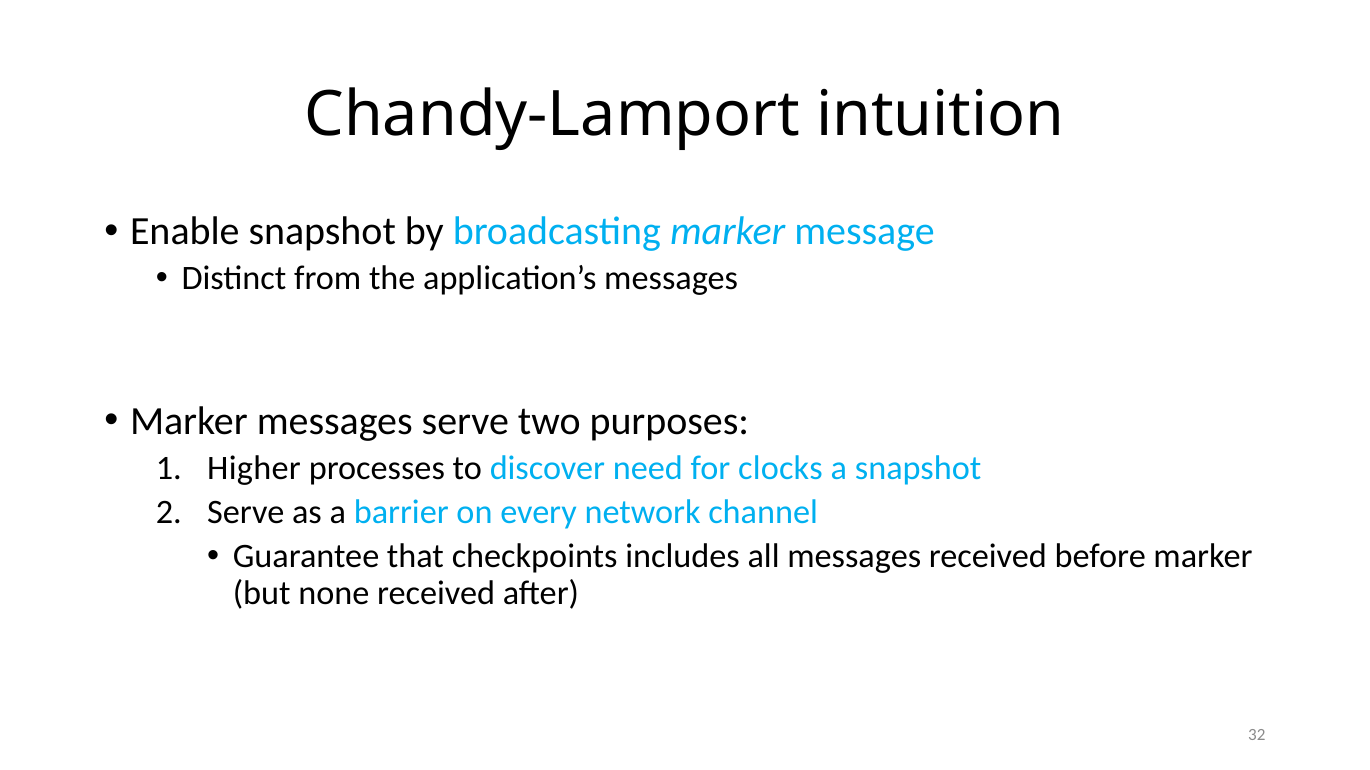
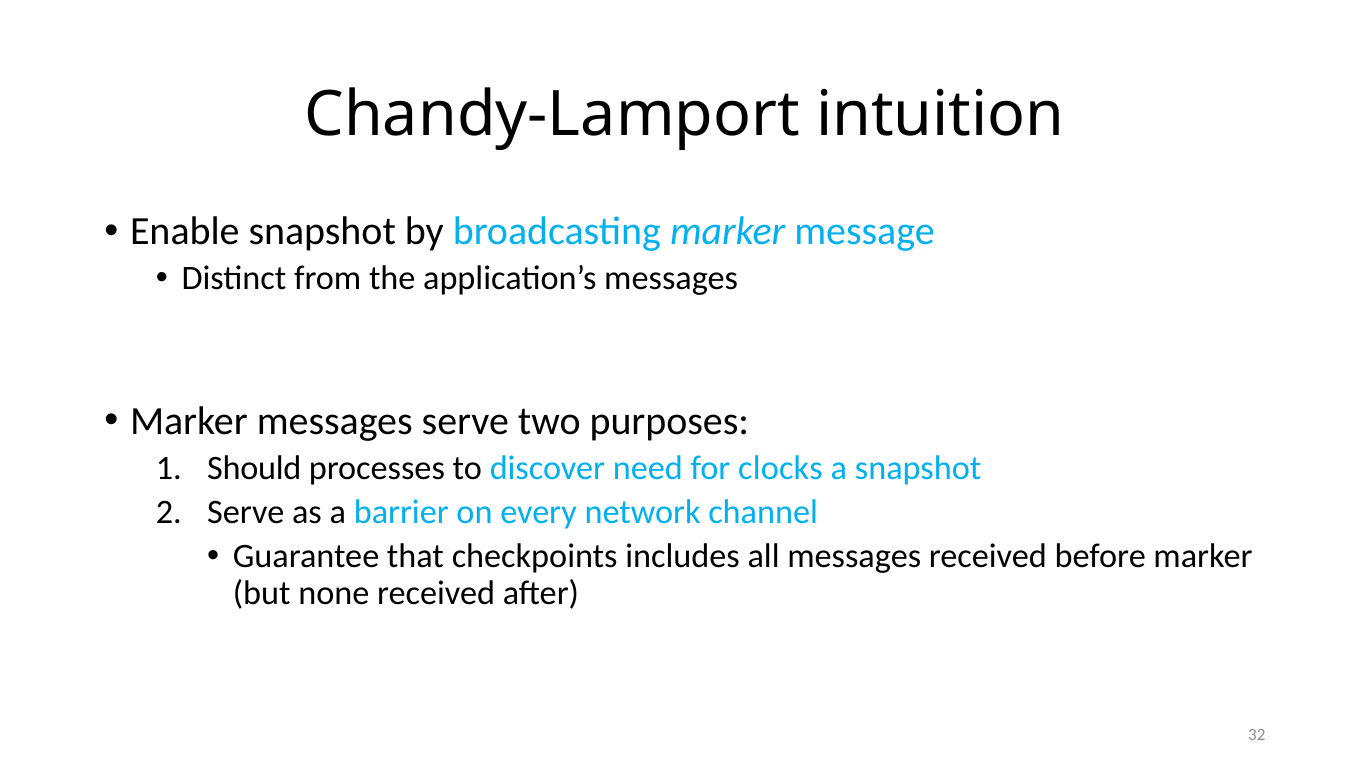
Higher: Higher -> Should (254, 469)
